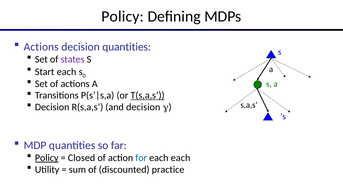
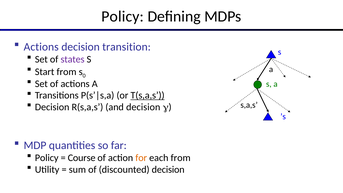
decision quantities: quantities -> transition (127, 47)
Start each: each -> from (67, 72)
Policy underline: present -> none (47, 158)
Closed: Closed -> Course (82, 158)
for colour: blue -> orange (141, 158)
each each: each -> from (181, 158)
discounted practice: practice -> decision (168, 169)
